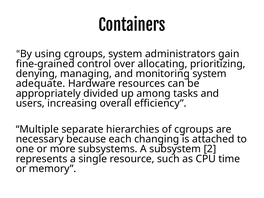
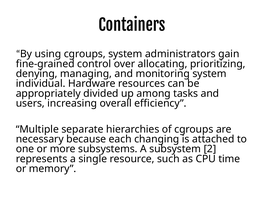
adequate: adequate -> individual (41, 84)
